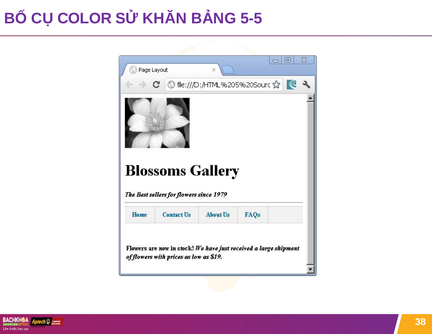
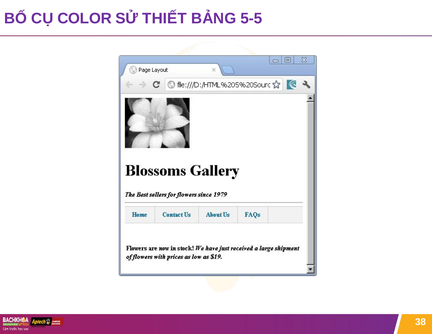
KHĂN: KHĂN -> THIẾT (165, 18)
